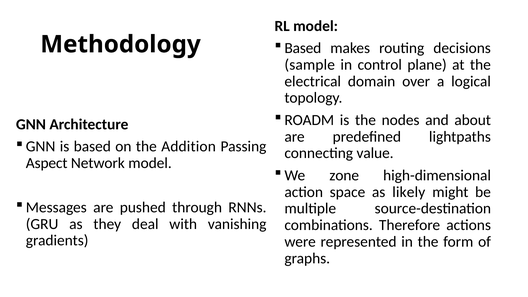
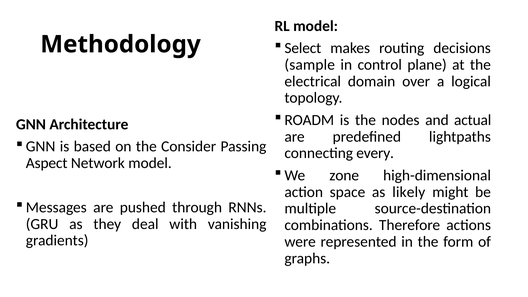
Based: Based -> Select (303, 48)
about: about -> actual (473, 120)
Addition: Addition -> Consider (189, 147)
value: value -> every (375, 153)
